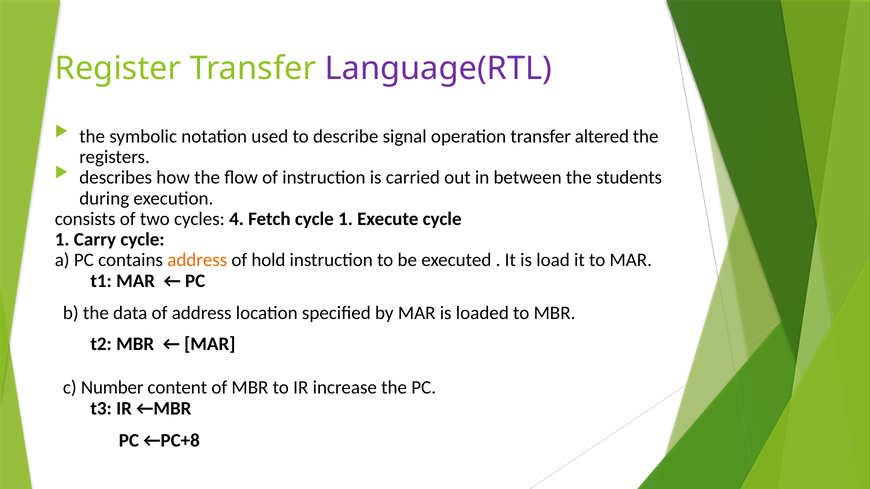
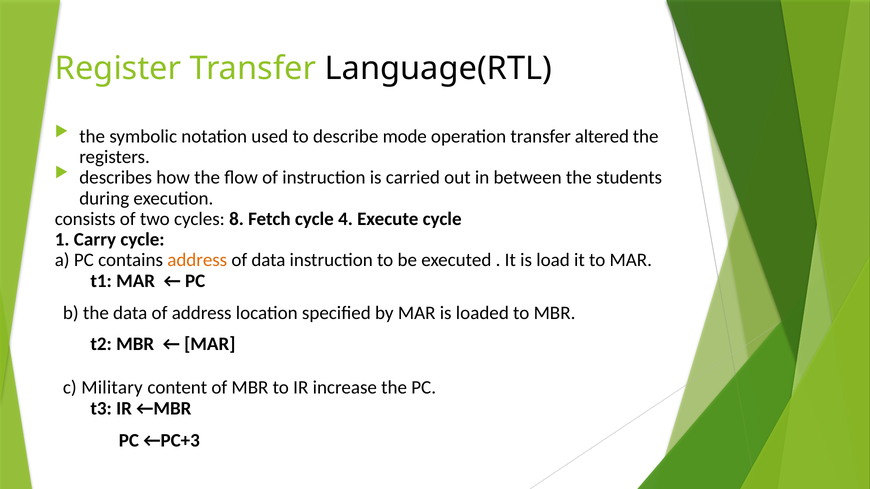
Language(RTL colour: purple -> black (438, 69)
signal: signal -> mode (405, 137)
4: 4 -> 8 (237, 219)
Fetch cycle 1: 1 -> 4 (345, 219)
of hold: hold -> data (268, 260)
Number: Number -> Military (112, 388)
←PC+8: ←PC+8 -> ←PC+3 (172, 441)
